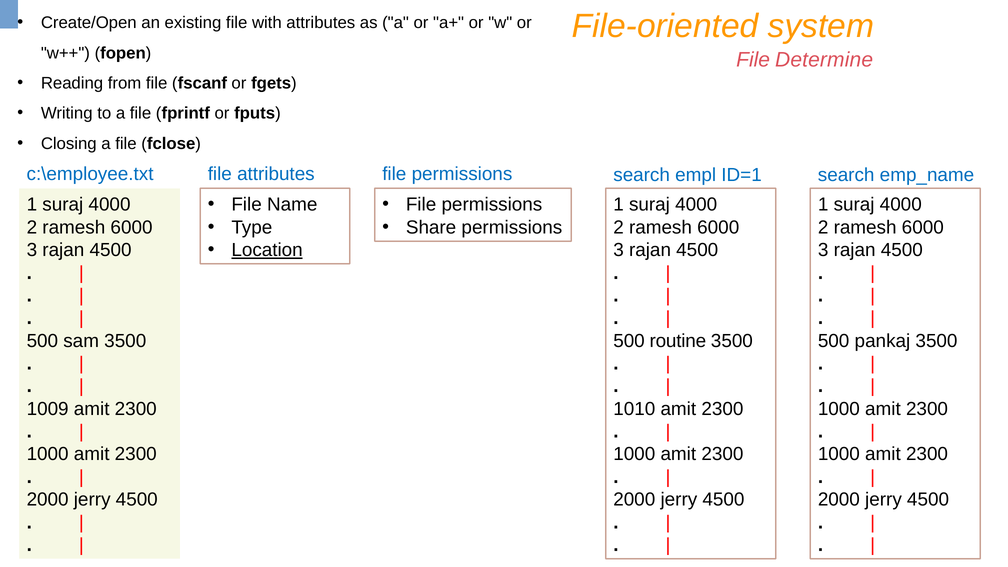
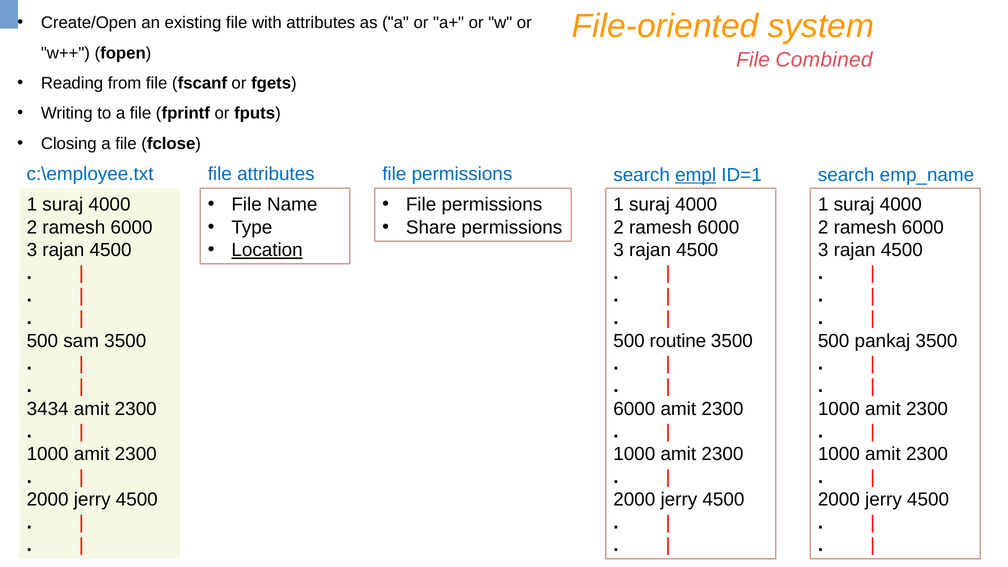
Determine: Determine -> Combined (824, 60)
empl underline: none -> present (696, 175)
1009: 1009 -> 3434 (48, 409)
1010: 1010 -> 6000 (634, 409)
